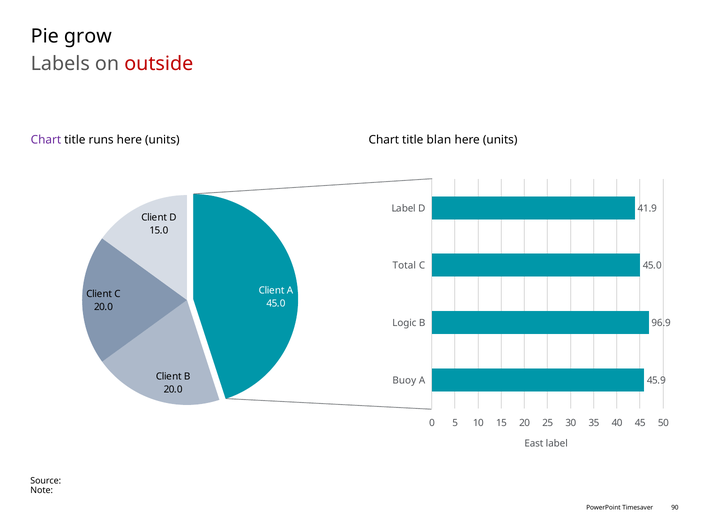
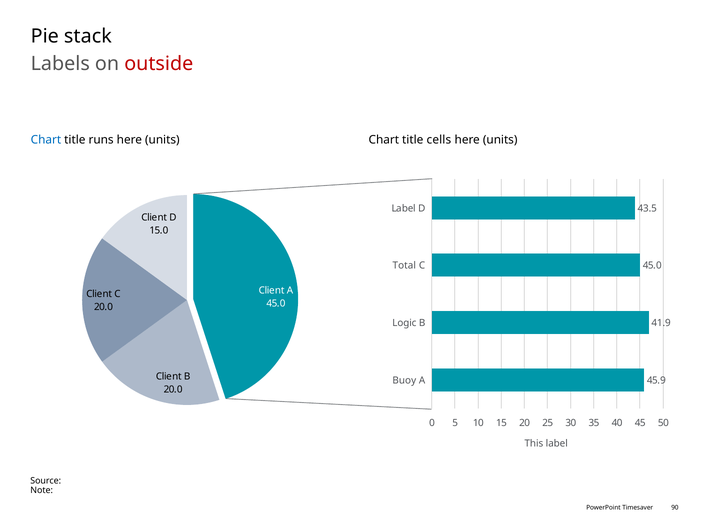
grow: grow -> stack (88, 36)
Chart colour: purple -> blue (46, 140)
blan: blan -> cells (439, 140)
41.9: 41.9 -> 43.5 (647, 208)
96.9: 96.9 -> 41.9 (661, 323)
East: East -> This (534, 443)
